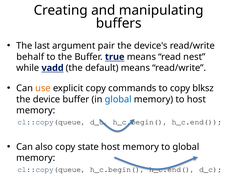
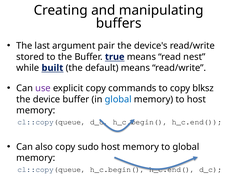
behalf: behalf -> stored (30, 57)
vadd: vadd -> built (52, 68)
use colour: orange -> purple (43, 88)
state: state -> sudo (88, 147)
